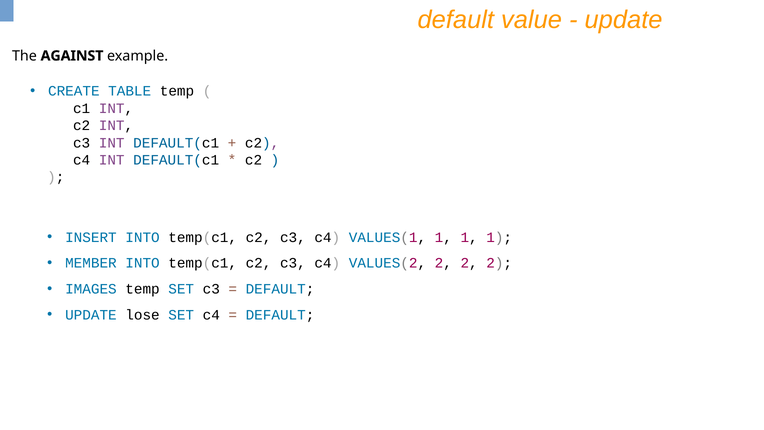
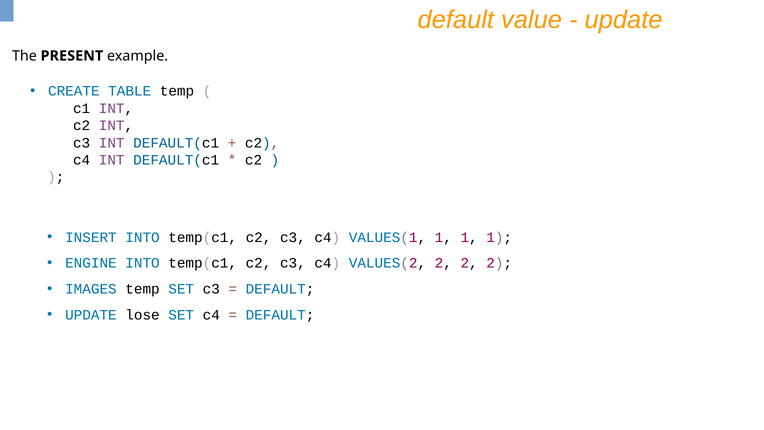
AGAINST: AGAINST -> PRESENT (72, 56)
MEMBER: MEMBER -> ENGINE (91, 263)
